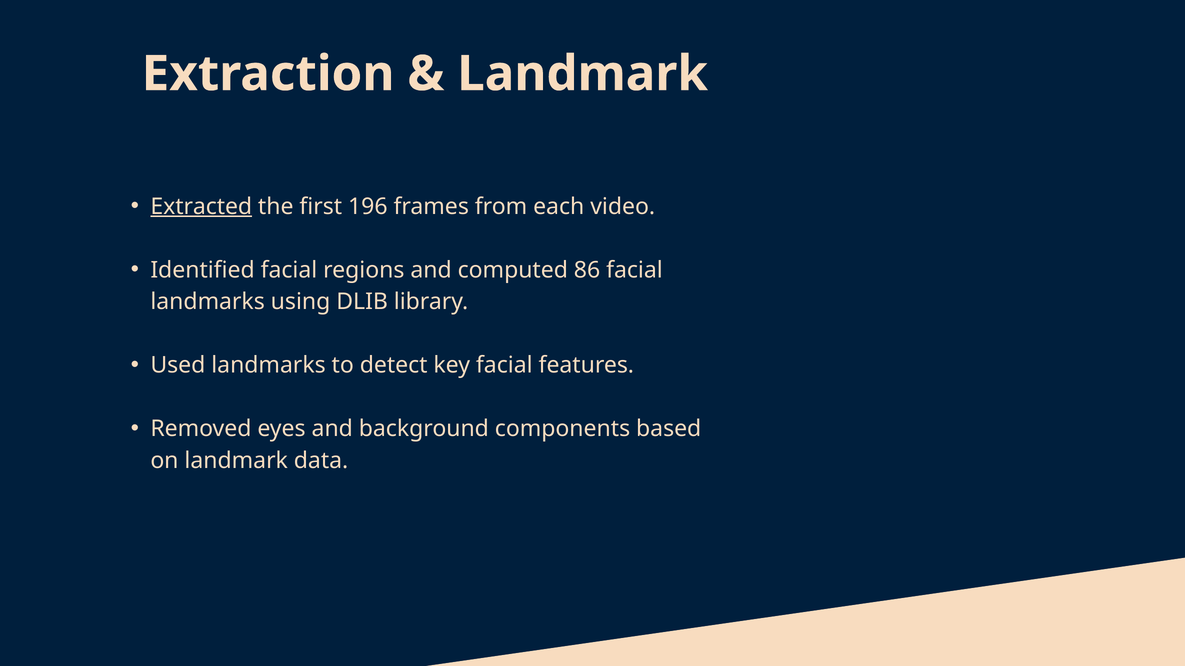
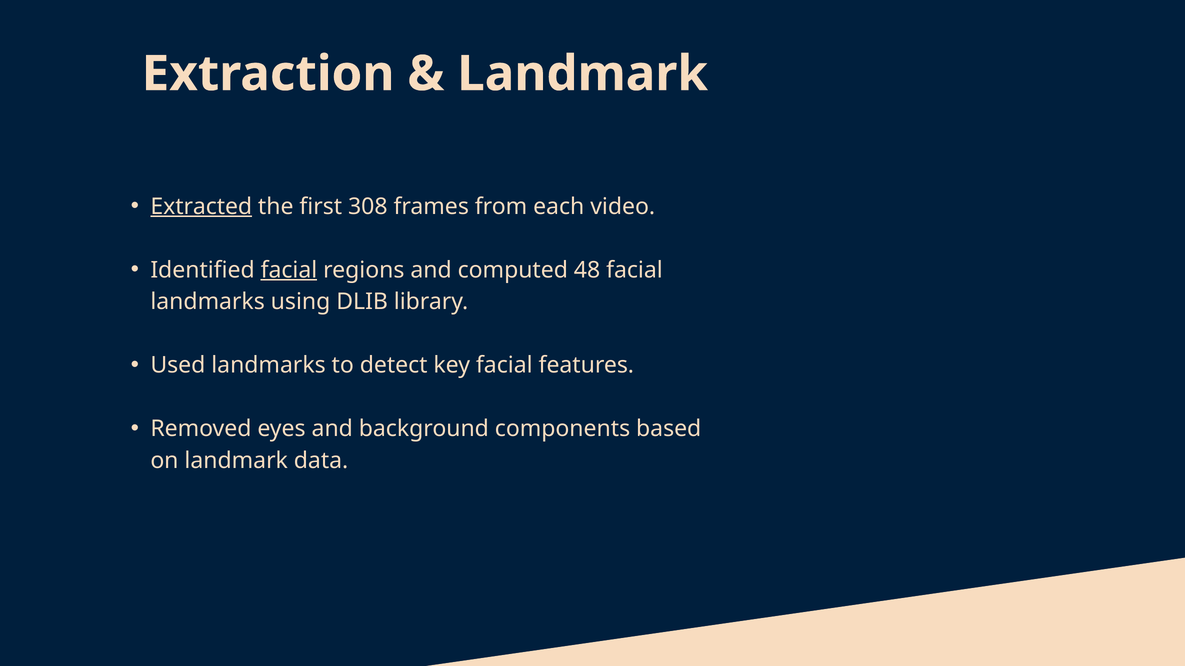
196: 196 -> 308 (368, 207)
facial underline: none -> present (289, 270)
86: 86 -> 48 (587, 270)
